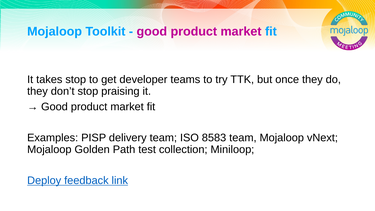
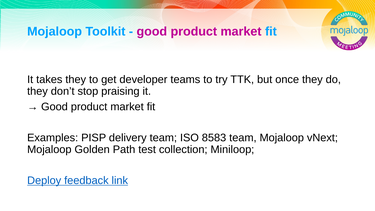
takes stop: stop -> they (76, 79)
